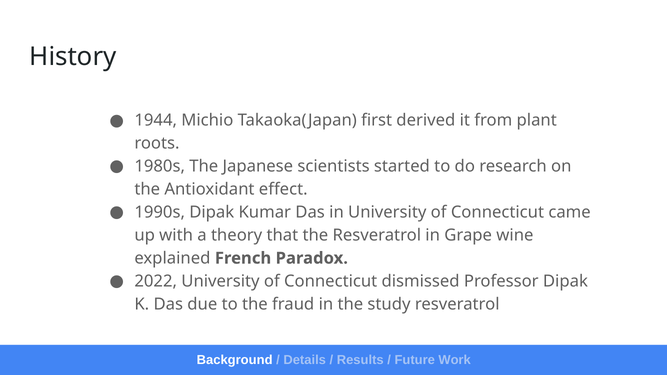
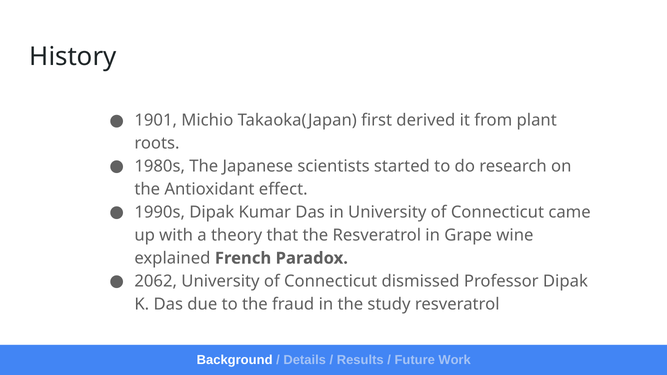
1944: 1944 -> 1901 (156, 120)
2022: 2022 -> 2062 (156, 281)
